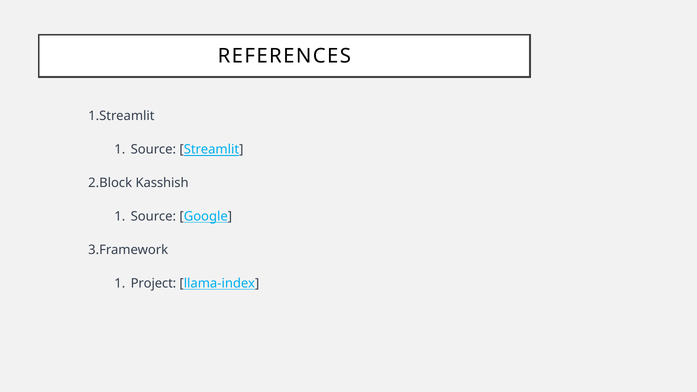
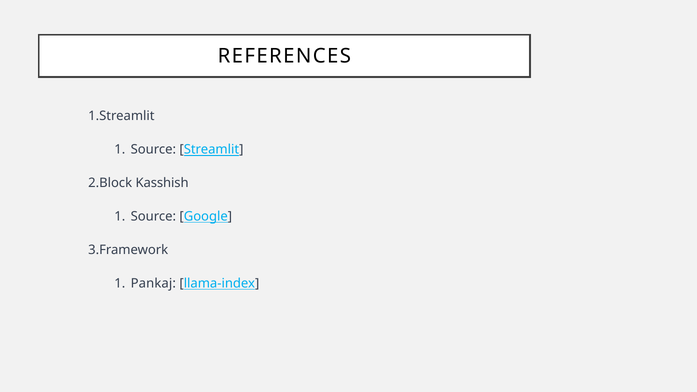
Project: Project -> Pankaj (153, 283)
